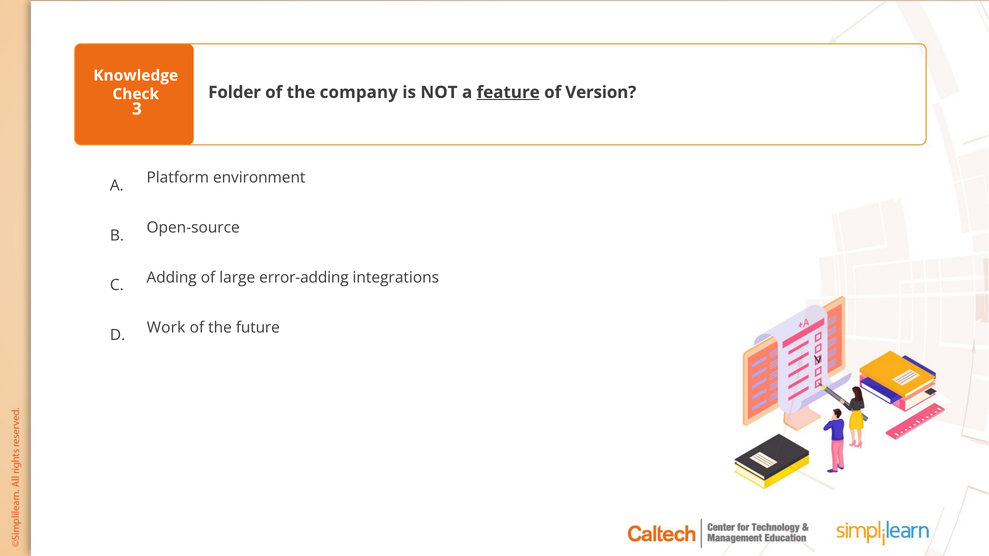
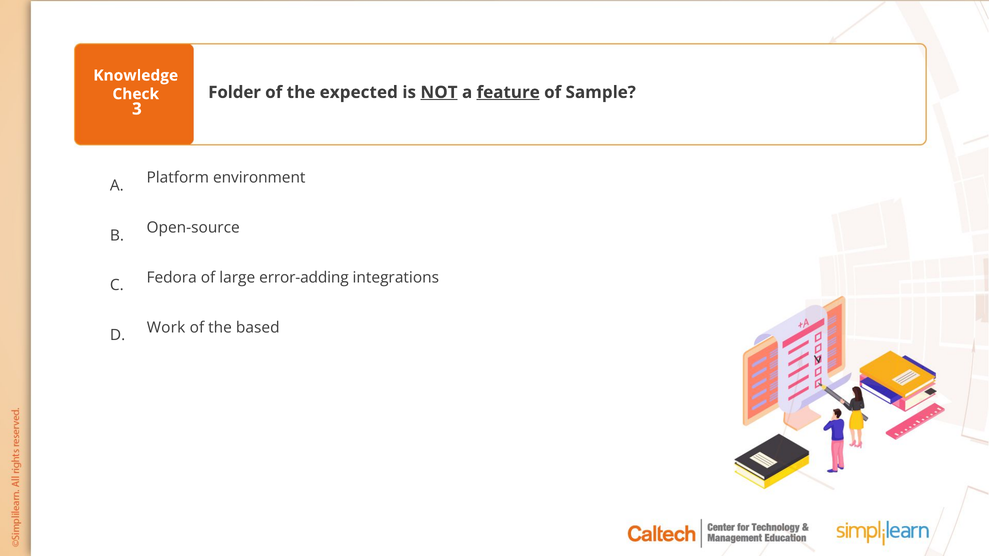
company: company -> expected (359, 92)
NOT underline: none -> present (439, 92)
Version: Version -> Sample (601, 92)
Adding: Adding -> Fedora (172, 278)
future: future -> based (258, 328)
